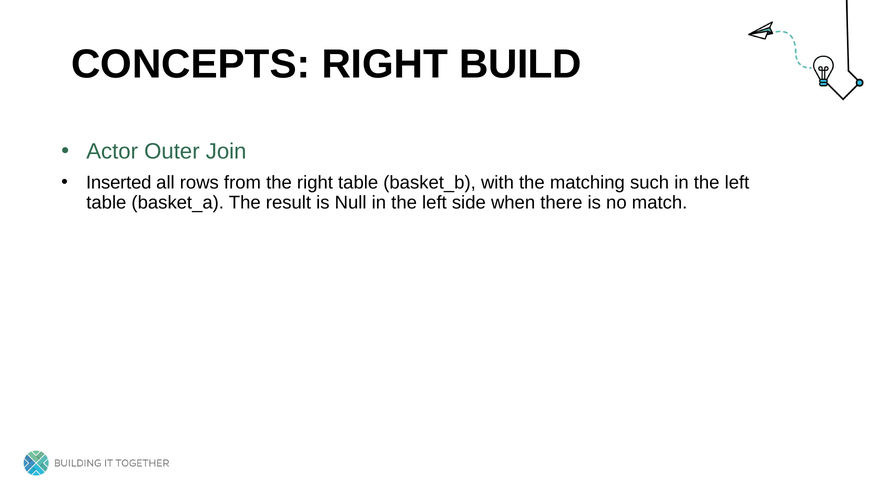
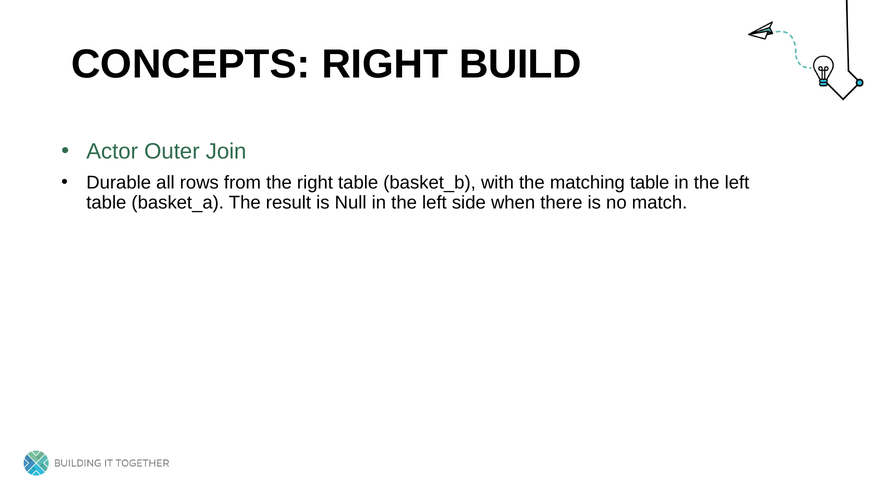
Inserted: Inserted -> Durable (119, 182)
matching such: such -> table (650, 182)
